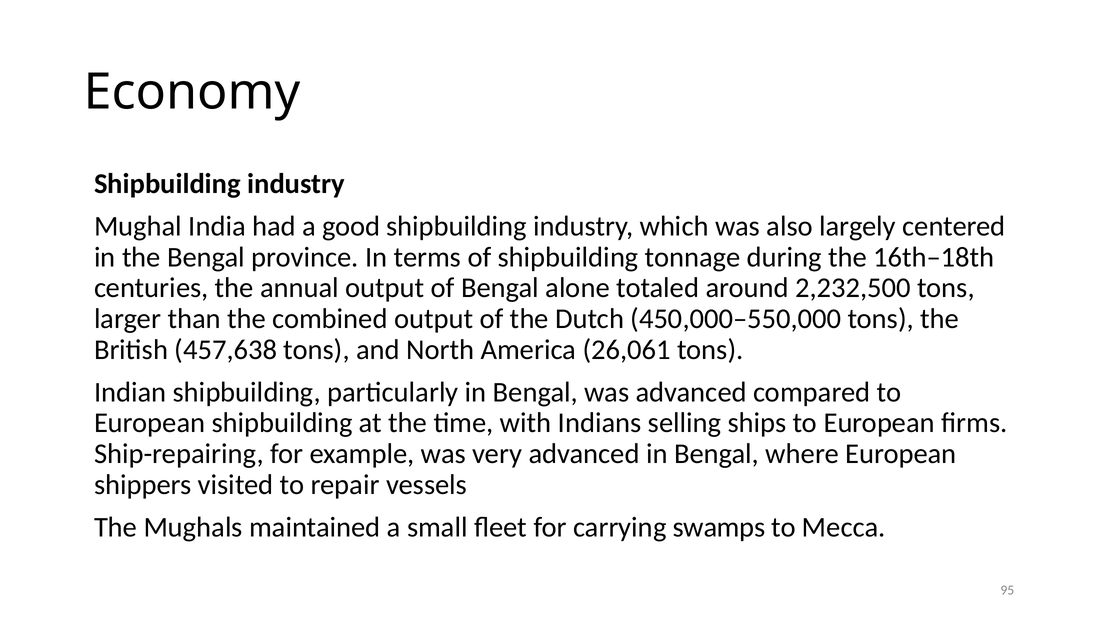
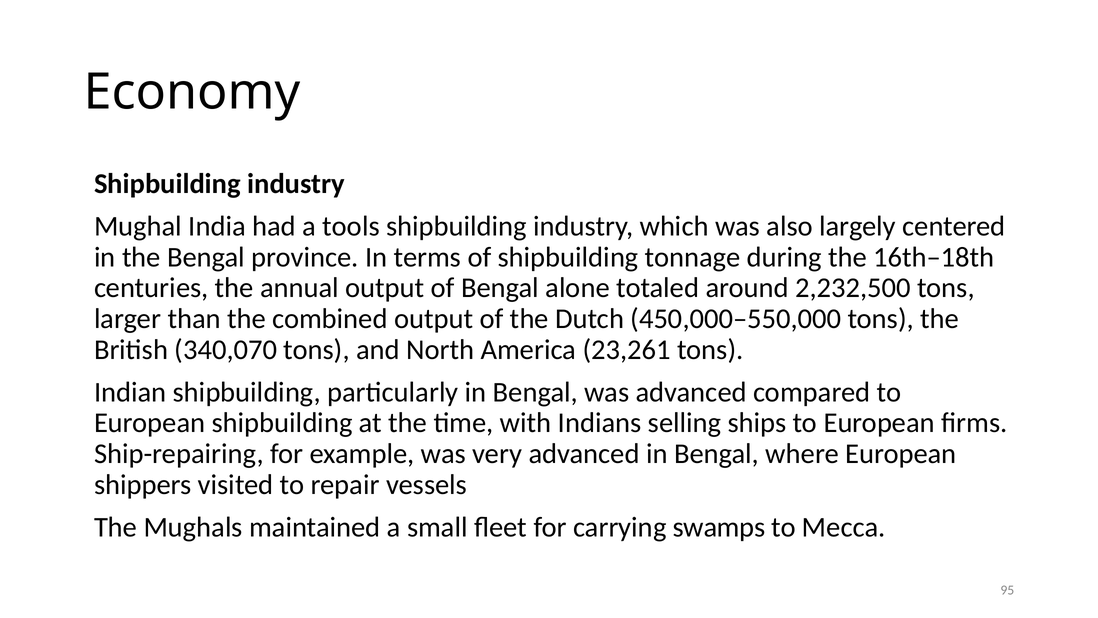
good: good -> tools (351, 226)
457,638: 457,638 -> 340,070 (226, 350)
26,061: 26,061 -> 23,261 (627, 350)
